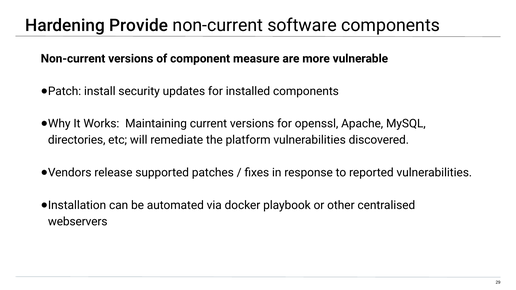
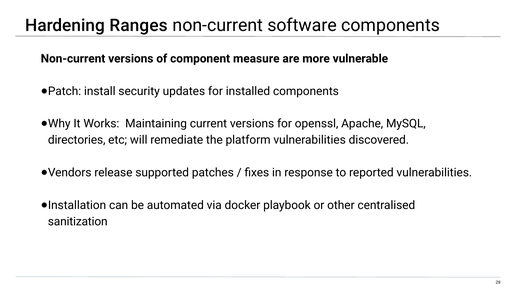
Provide: Provide -> Ranges (139, 26)
webservers: webservers -> sanitization (78, 222)
